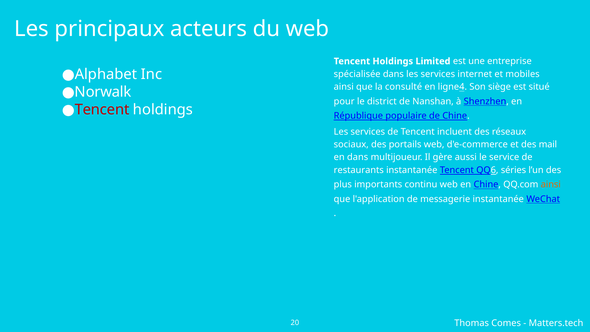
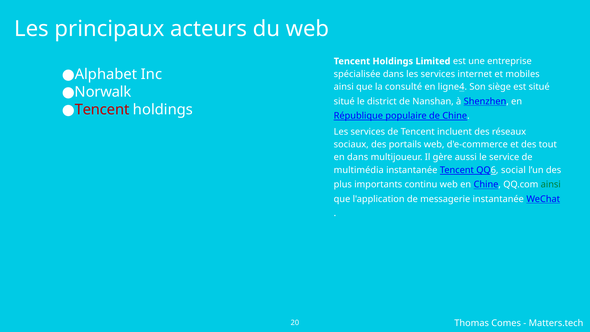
pour: pour -> situé (344, 101)
mail: mail -> tout (548, 144)
restaurants: restaurants -> multimédia (359, 170)
séries: séries -> social (513, 170)
ainsi colour: orange -> green (551, 185)
